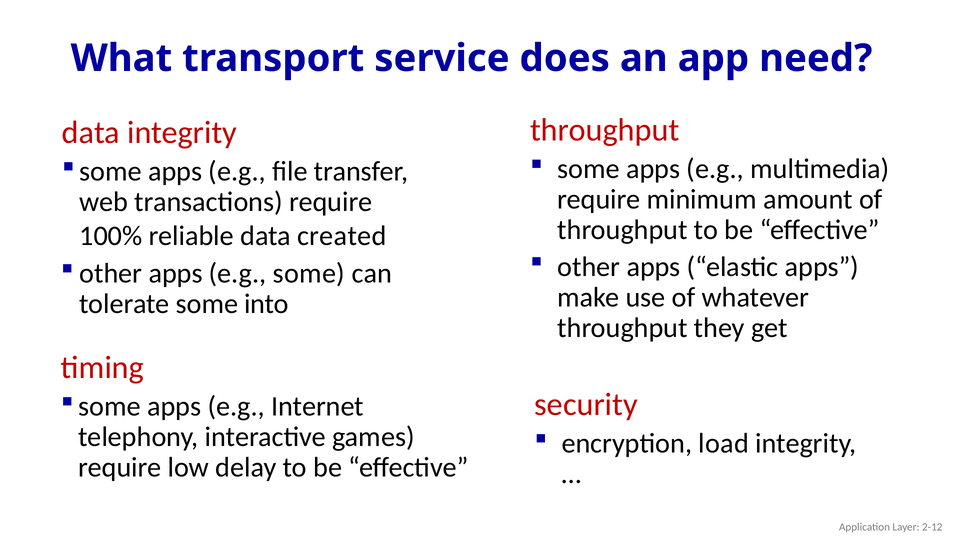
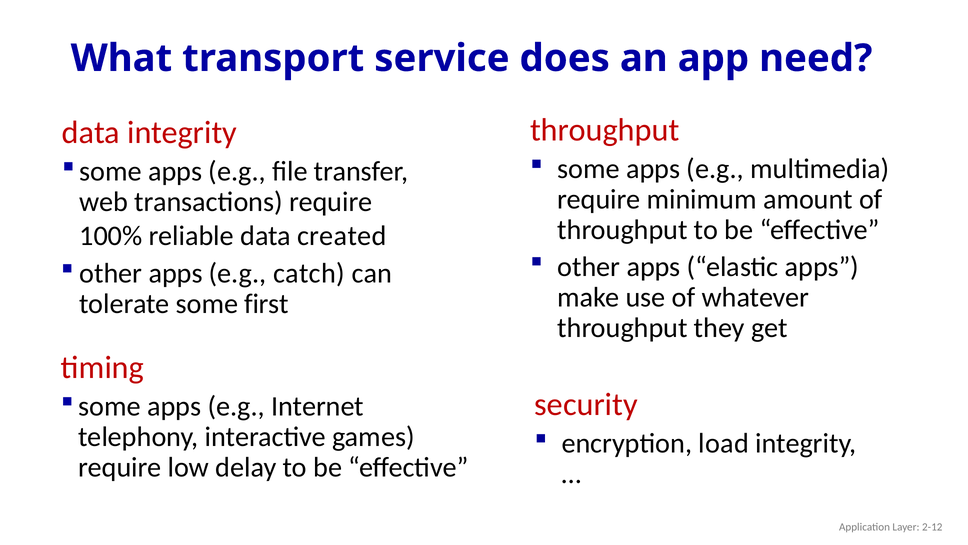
e.g some: some -> catch (309, 273)
into: into -> first (266, 304)
